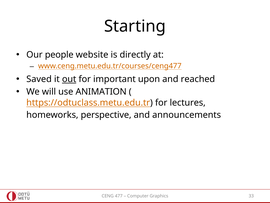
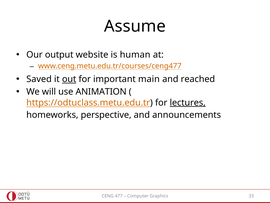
Starting: Starting -> Assume (135, 26)
people: people -> output (59, 55)
directly: directly -> human (135, 55)
upon: upon -> main (149, 79)
lectures underline: none -> present (188, 102)
